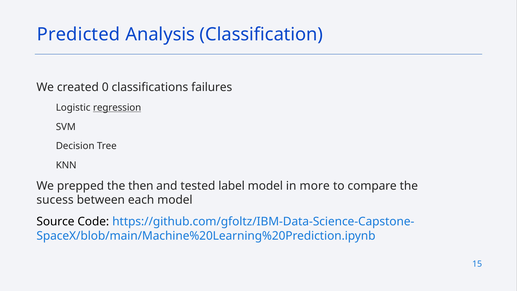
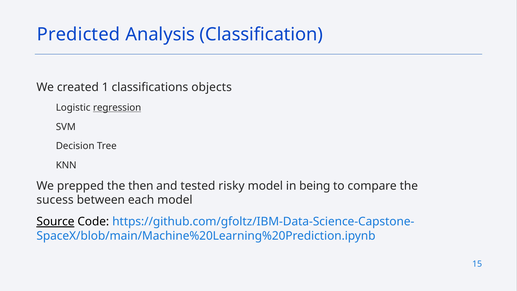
0: 0 -> 1 (105, 87)
failures: failures -> objects (212, 87)
label: label -> risky (231, 186)
more: more -> being (315, 186)
Source underline: none -> present (55, 222)
